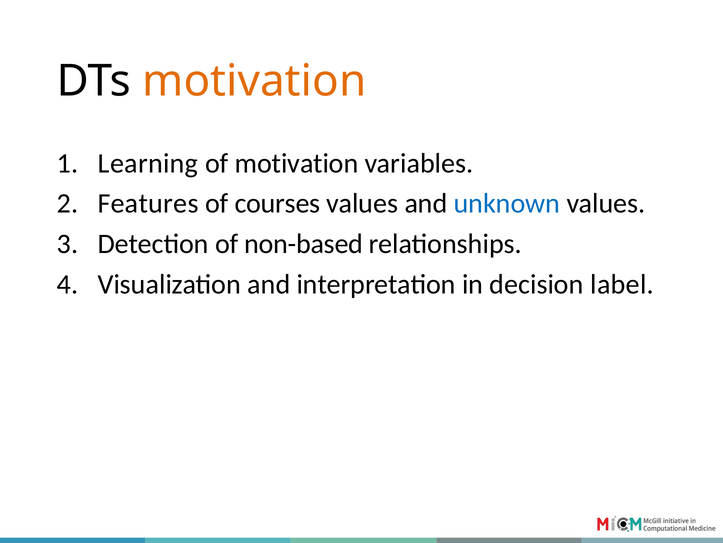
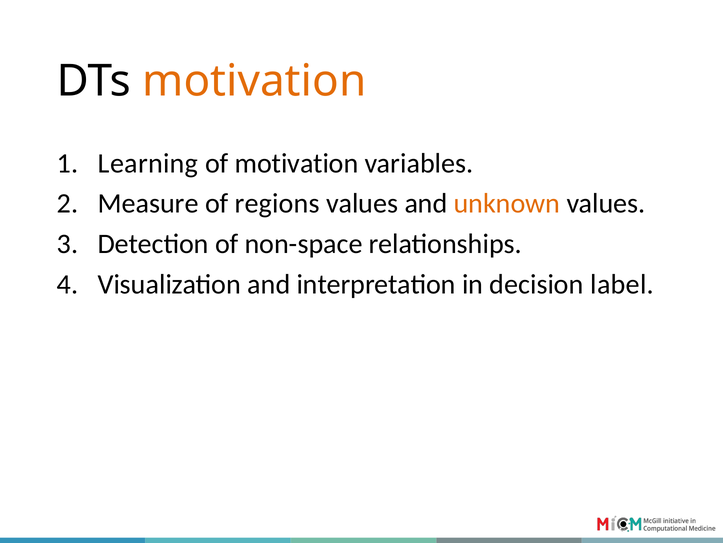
Features: Features -> Measure (148, 203)
courses: courses -> regions (277, 203)
unknown colour: blue -> orange (507, 203)
non-based: non-based -> non-space (304, 244)
